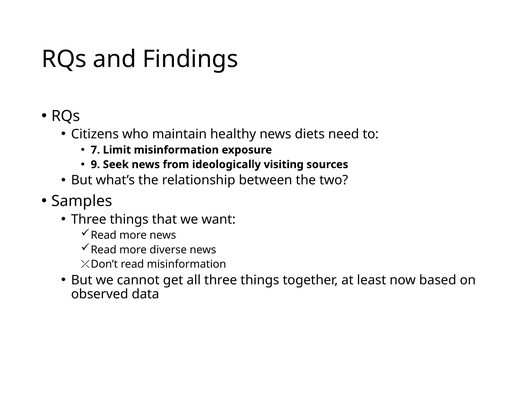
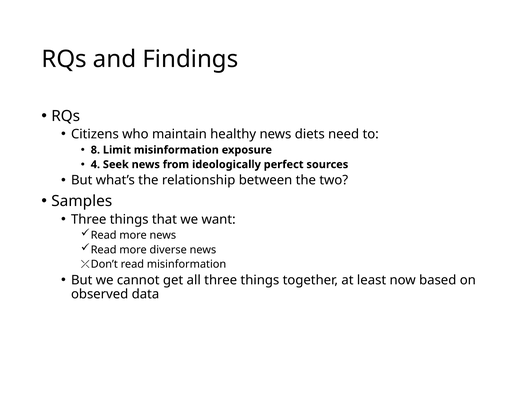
7: 7 -> 8 (95, 150)
9: 9 -> 4 (95, 164)
visiting: visiting -> perfect (284, 164)
